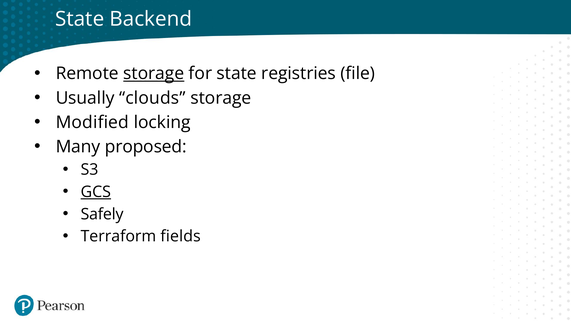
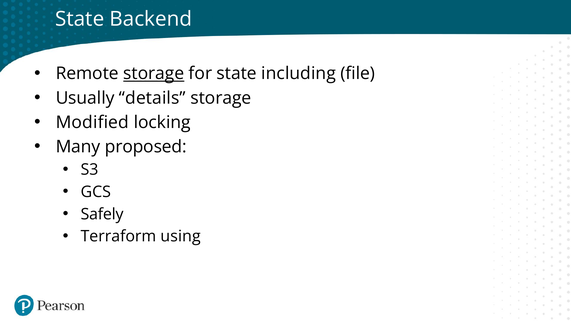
registries: registries -> including (299, 74)
clouds: clouds -> details (152, 98)
GCS underline: present -> none (96, 192)
fields: fields -> using (181, 237)
